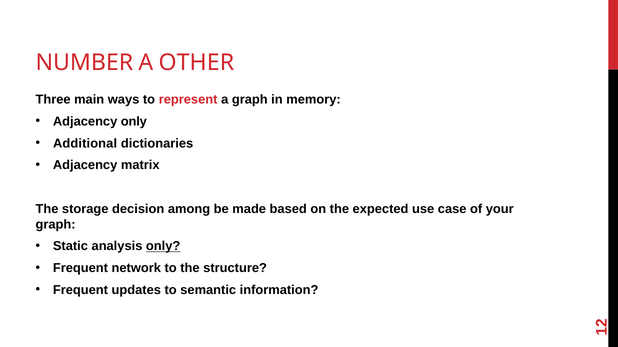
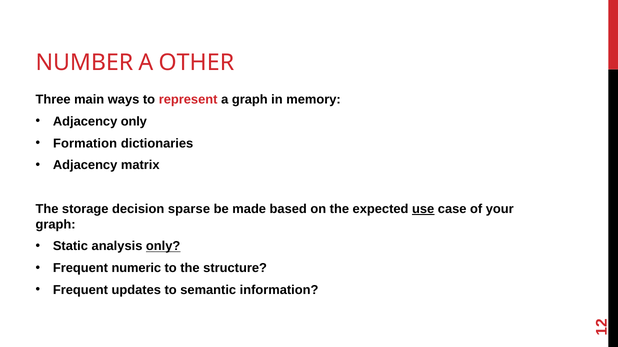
Additional: Additional -> Formation (85, 144)
among: among -> sparse (189, 209)
use underline: none -> present (423, 209)
network: network -> numeric (136, 269)
